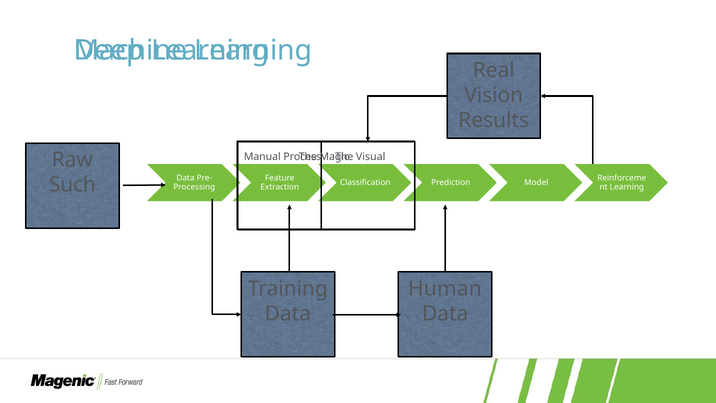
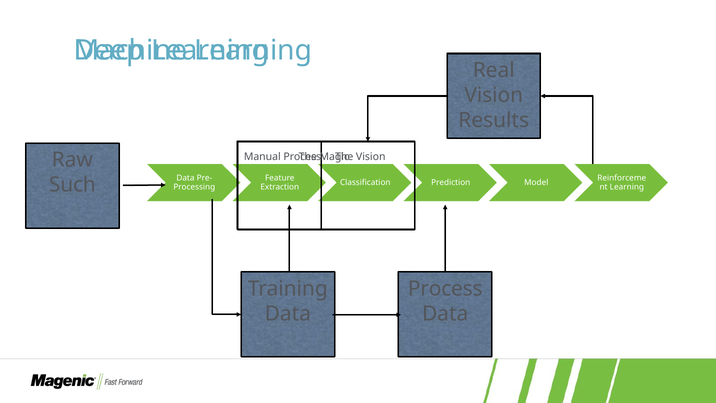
Visual: Visual -> Vision (371, 157)
Human: Human -> Process (445, 288)
